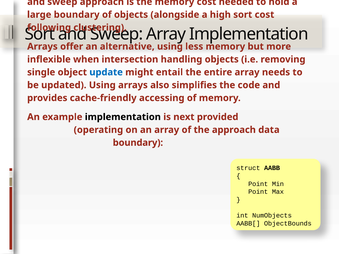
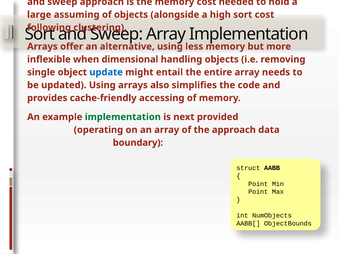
large boundary: boundary -> assuming (77, 15)
intersection: intersection -> dimensional (130, 59)
implementation colour: black -> green (123, 117)
